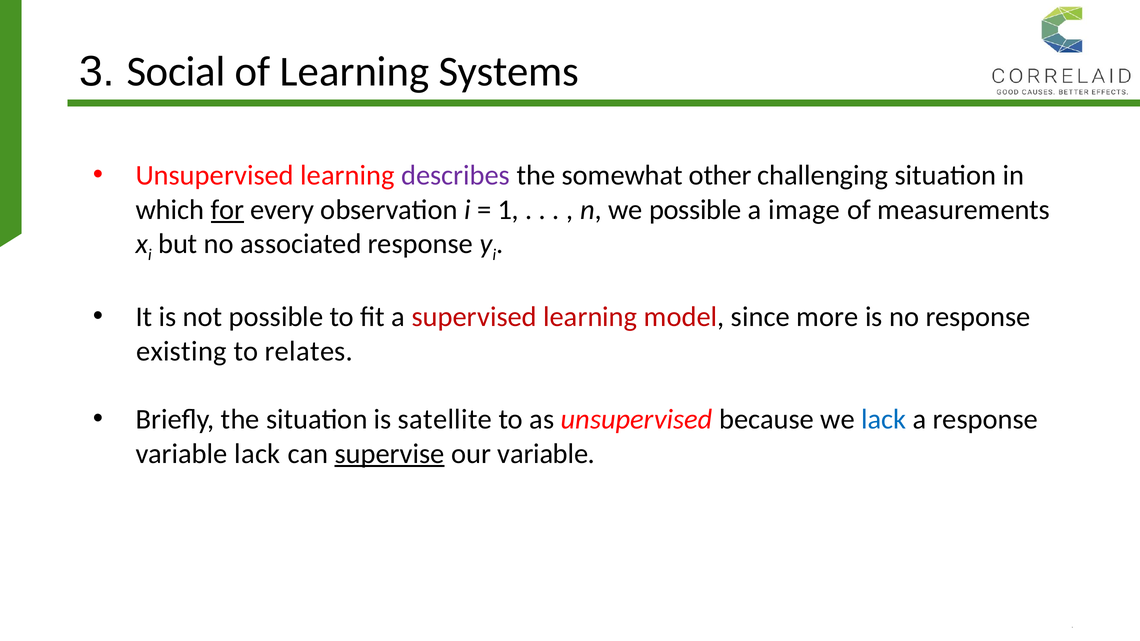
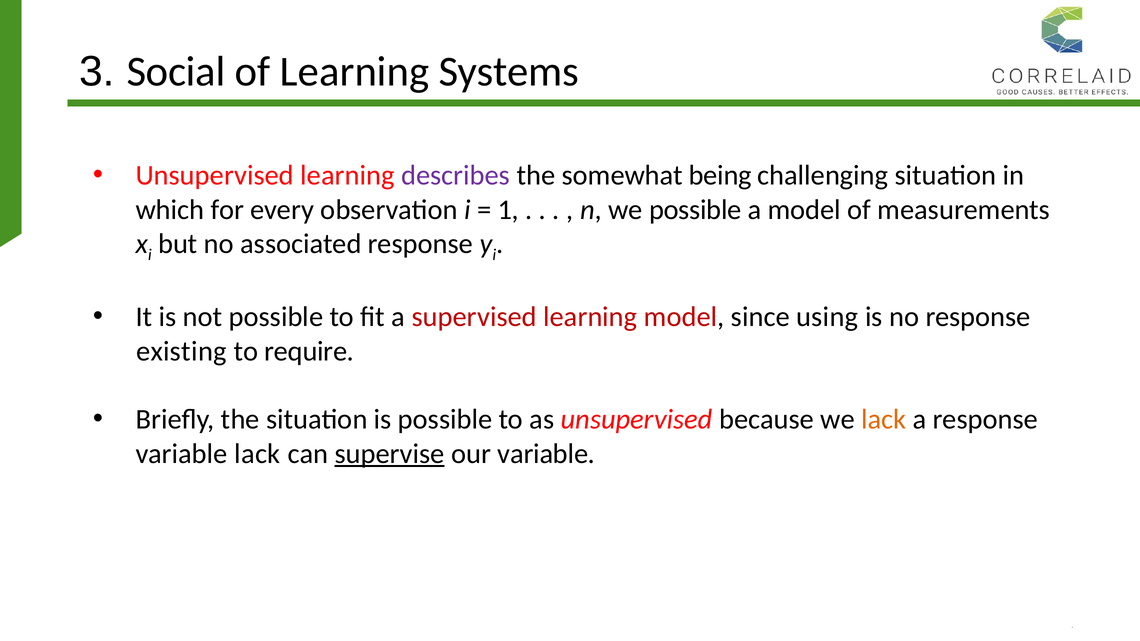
other: other -> being (720, 176)
for underline: present -> none (227, 210)
a image: image -> model (804, 210)
more: more -> using (827, 317)
relates: relates -> require (309, 351)
is satellite: satellite -> possible (445, 420)
lack colour: blue -> orange (884, 420)
